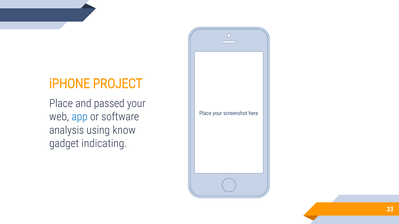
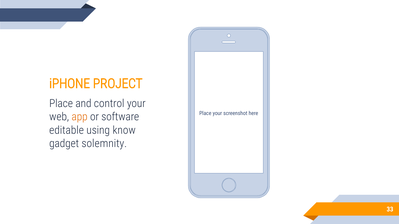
passed: passed -> control (109, 104)
app colour: blue -> orange (80, 117)
analysis: analysis -> editable (67, 130)
indicating: indicating -> solemnity (104, 144)
